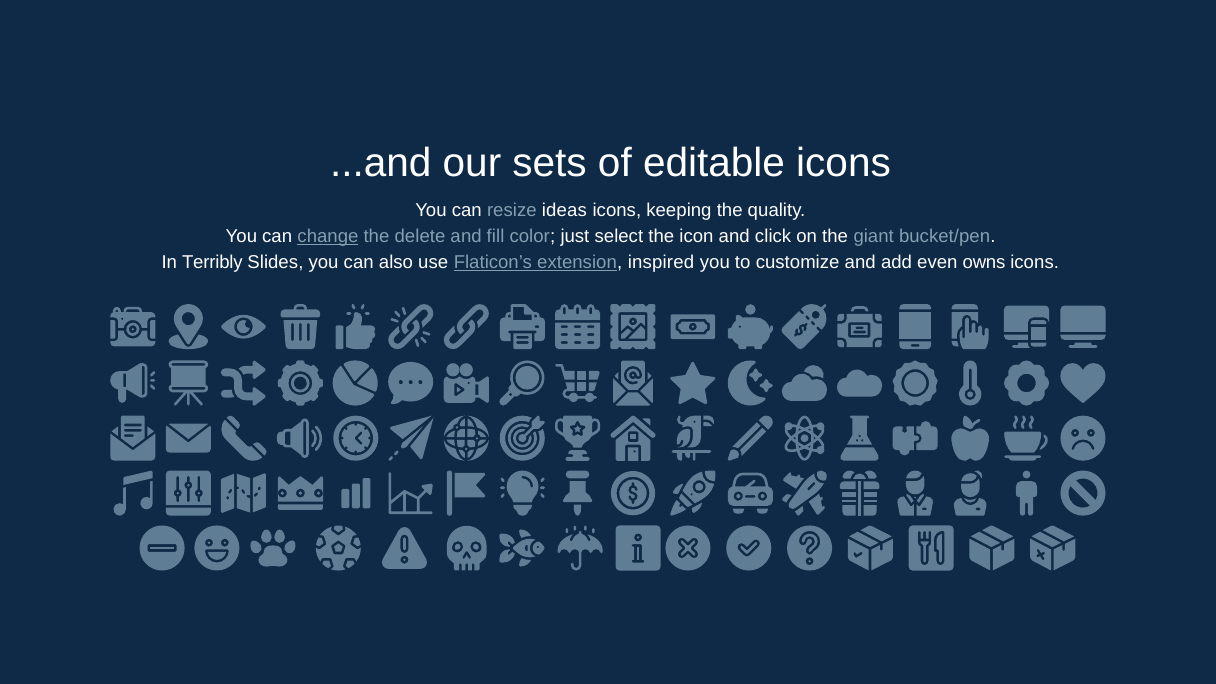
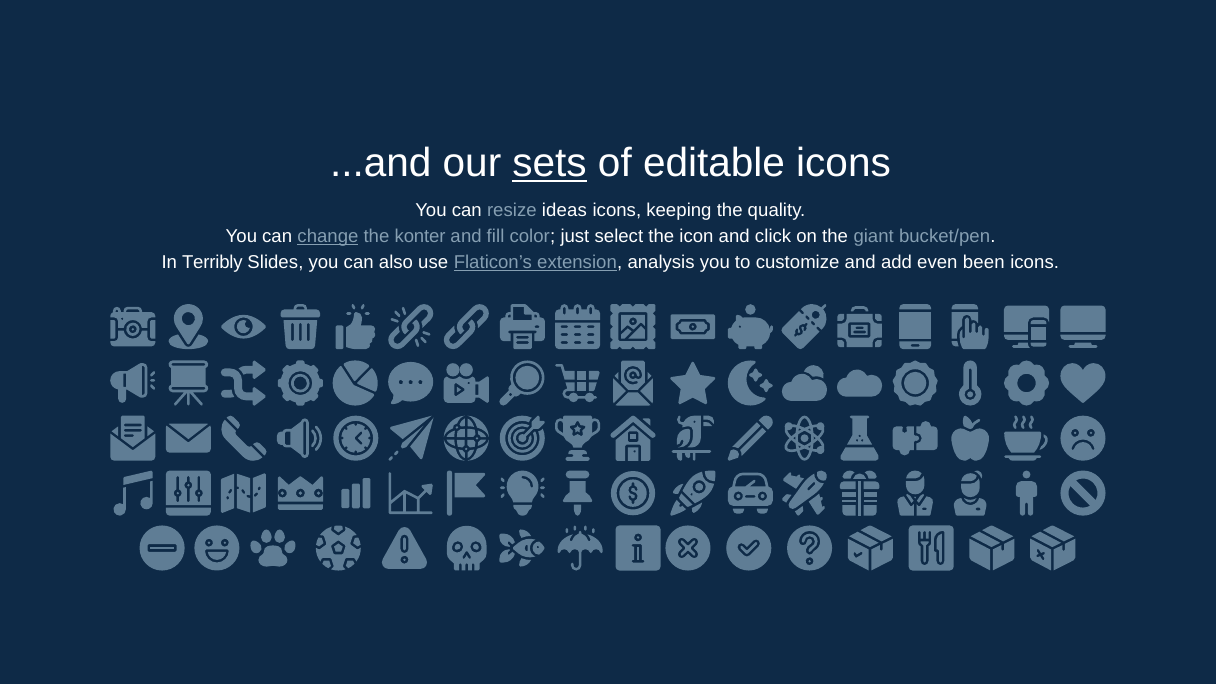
sets underline: none -> present (550, 163)
delete: delete -> konter (420, 236)
inspired: inspired -> analysis (661, 262)
owns: owns -> been (984, 262)
